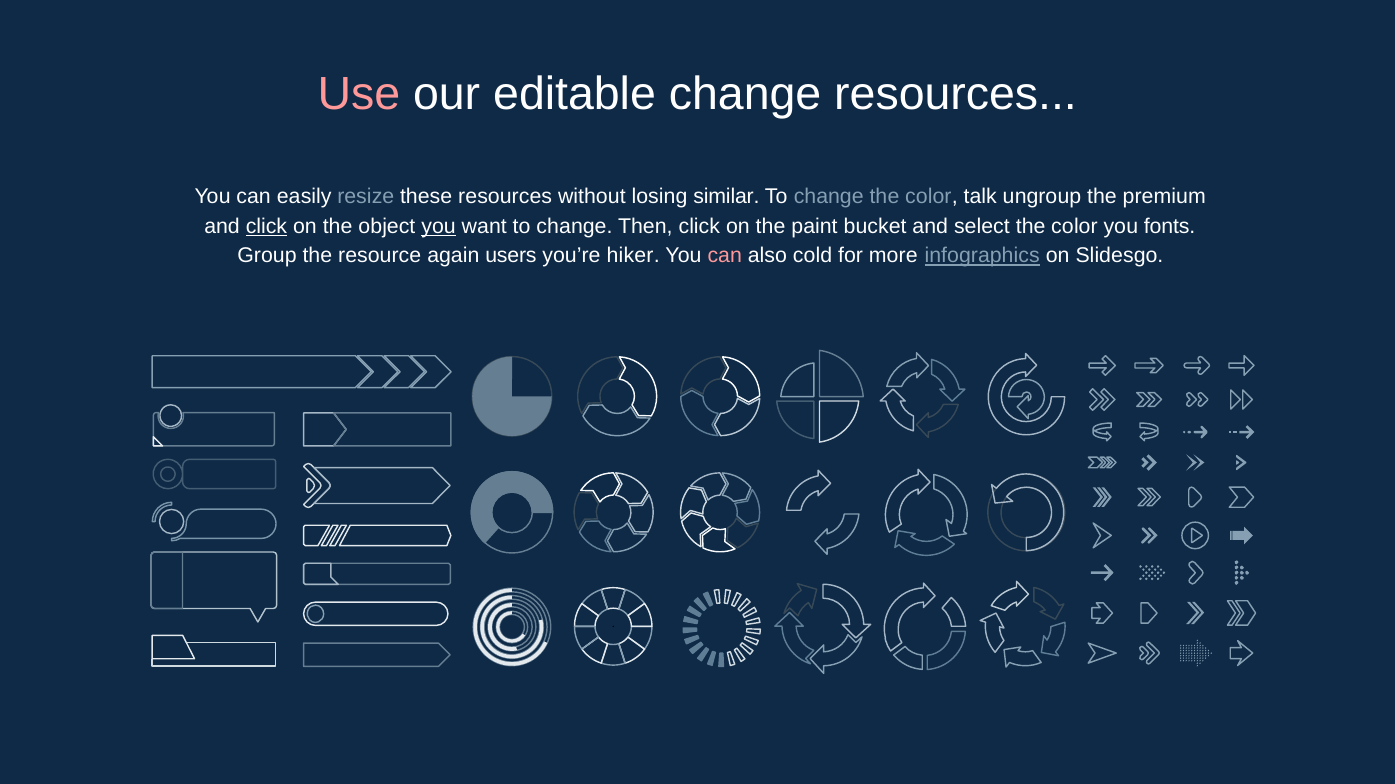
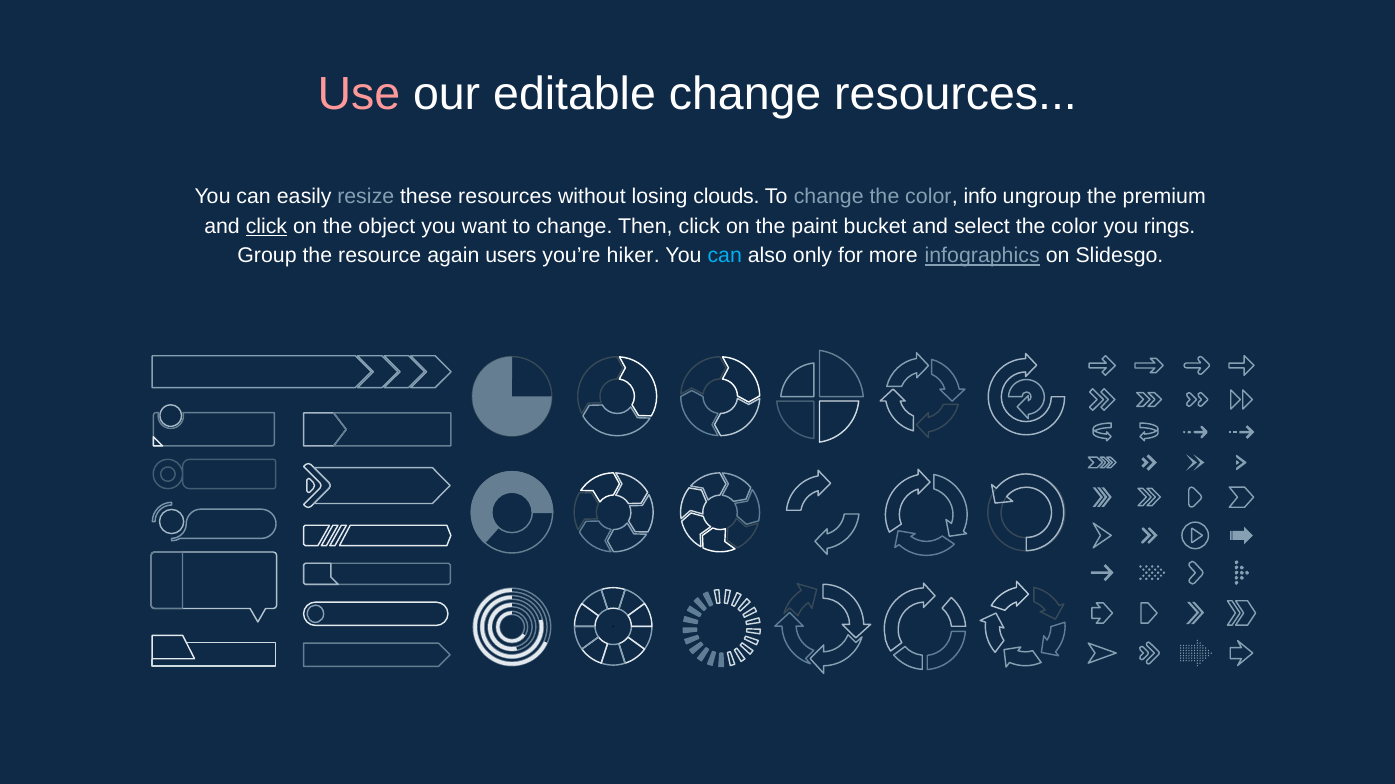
similar: similar -> clouds (726, 197)
talk: talk -> info (980, 197)
you underline: present -> none (439, 226)
fonts: fonts -> rings (1170, 226)
can colour: pink -> light blue (725, 256)
cold: cold -> only (813, 256)
